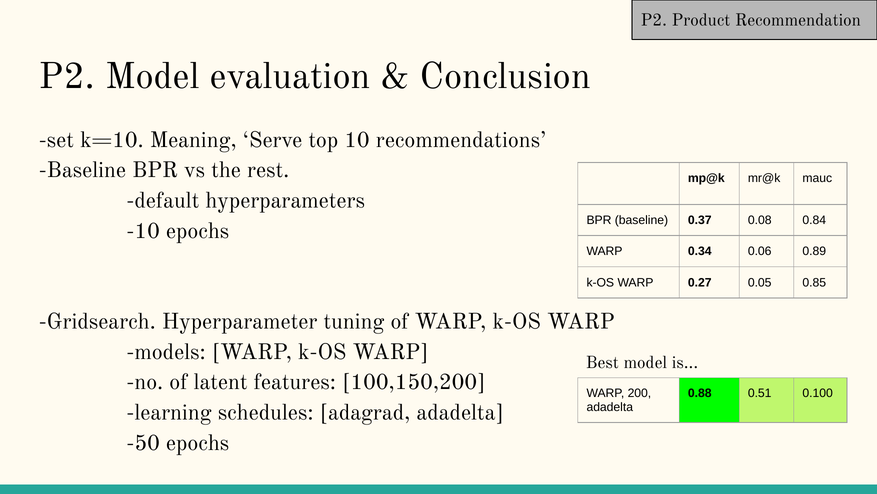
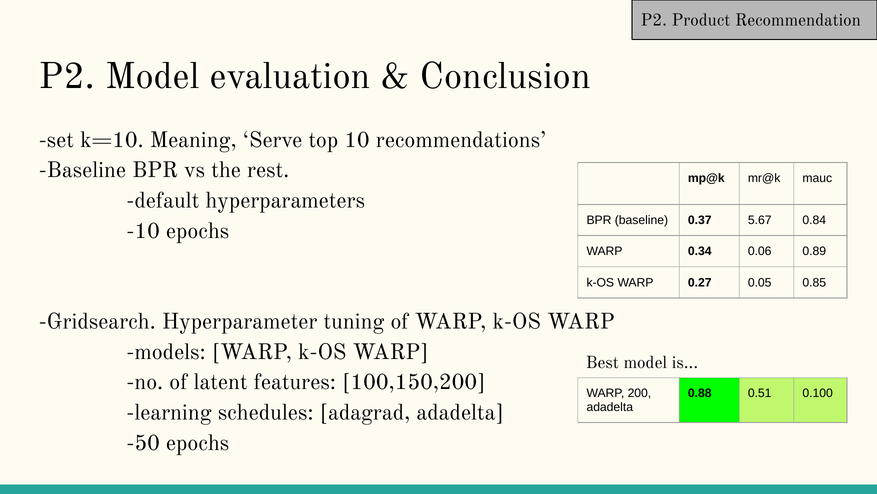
0.08: 0.08 -> 5.67 (760, 220)
